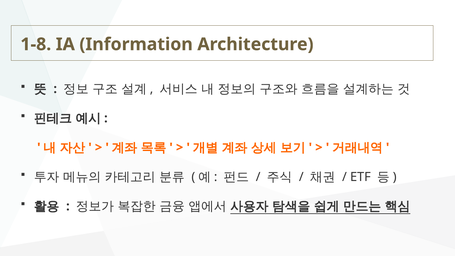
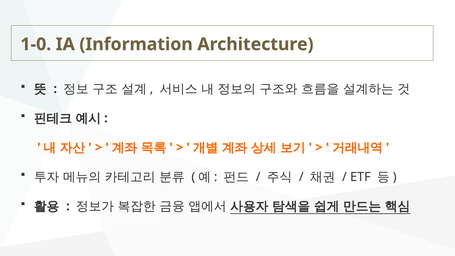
1-8: 1-8 -> 1-0 (36, 44)
